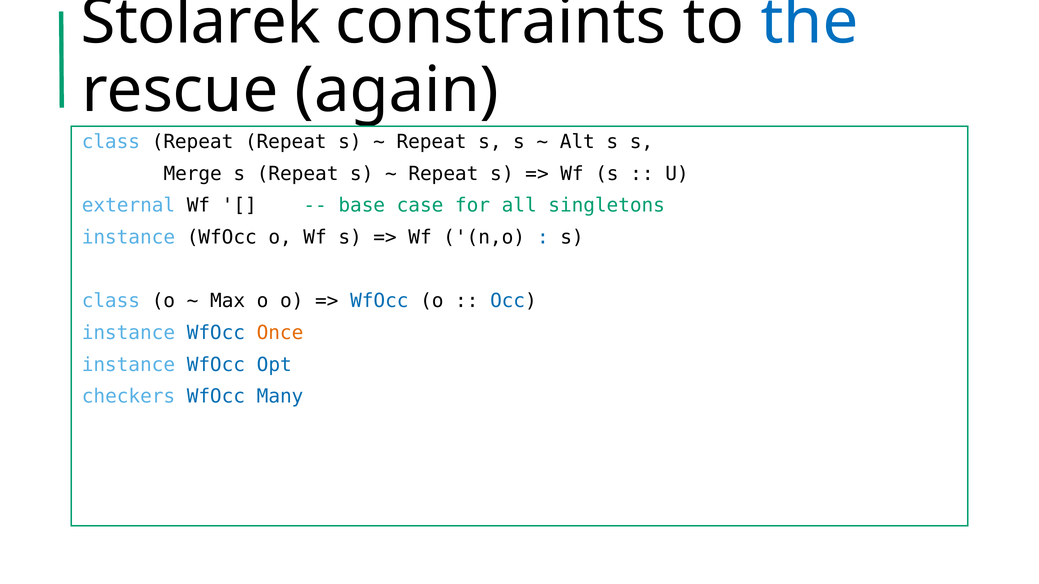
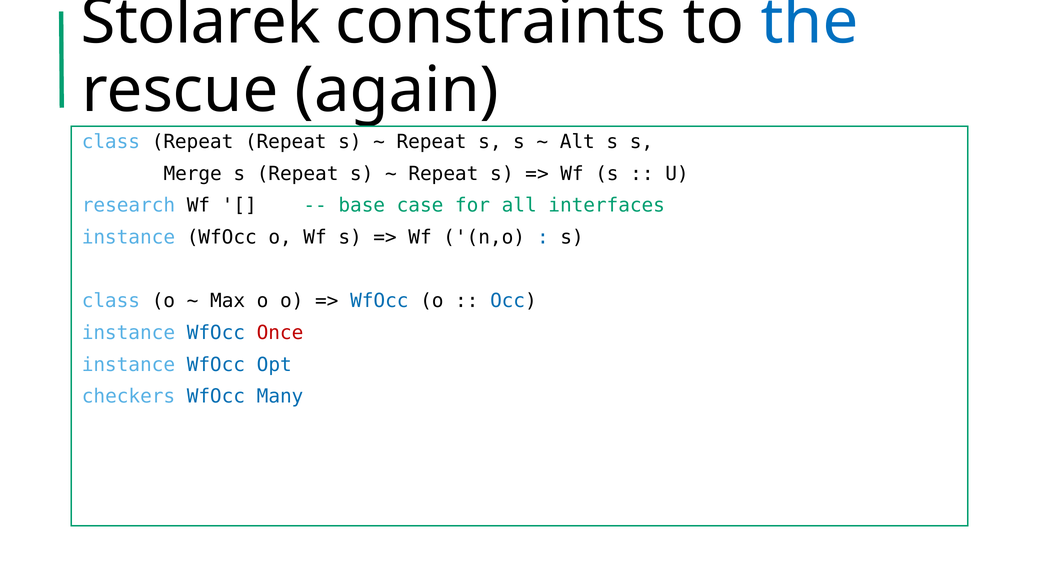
external: external -> research (129, 206)
singletons: singletons -> interfaces (607, 206)
Once colour: orange -> red (280, 333)
